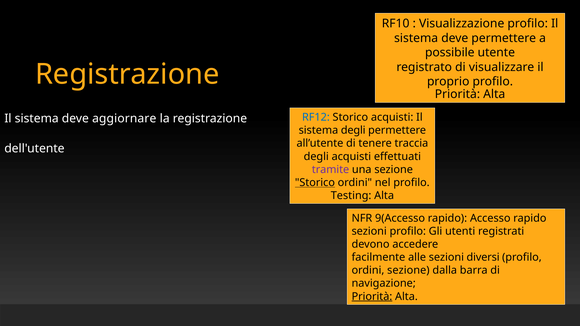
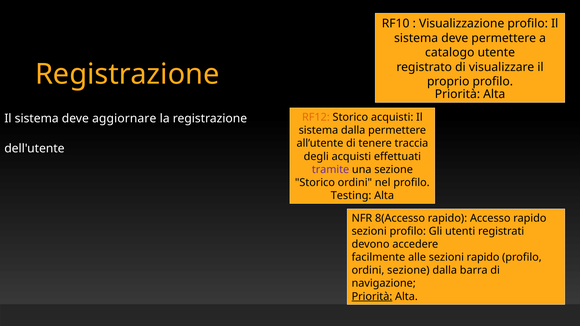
possibile: possibile -> catalogo (450, 53)
RF12 colour: blue -> orange (316, 117)
sistema degli: degli -> dalla (353, 130)
Storico underline: present -> none (315, 183)
9(Accesso: 9(Accesso -> 8(Accesso (400, 218)
sezioni diversi: diversi -> rapido (483, 258)
